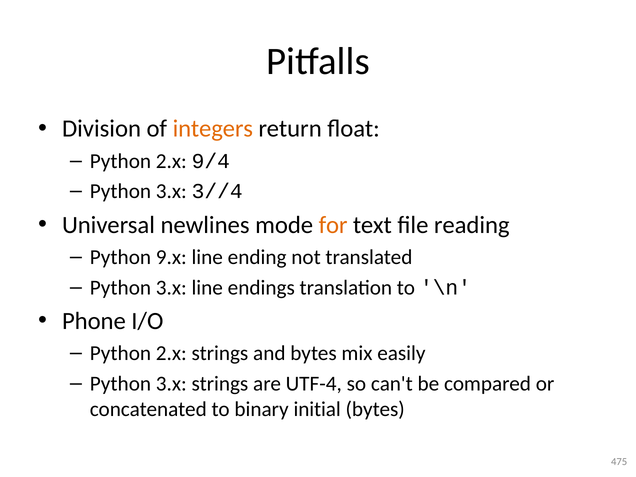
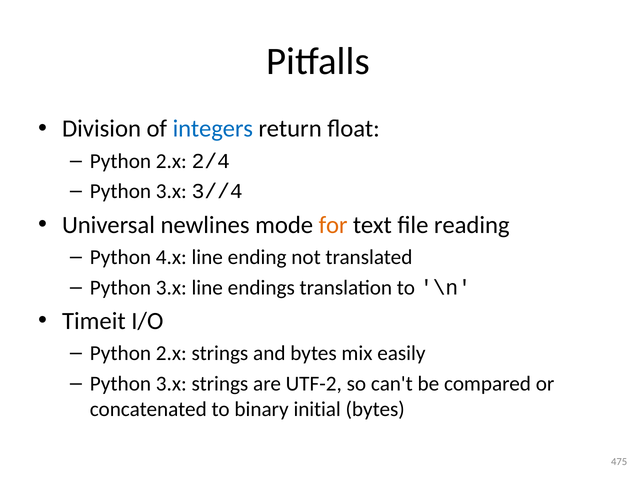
integers colour: orange -> blue (213, 129)
9/4: 9/4 -> 2/4 (211, 161)
9.x: 9.x -> 4.x (171, 257)
Phone: Phone -> Timeit (94, 321)
UTF-4: UTF-4 -> UTF-2 (314, 384)
